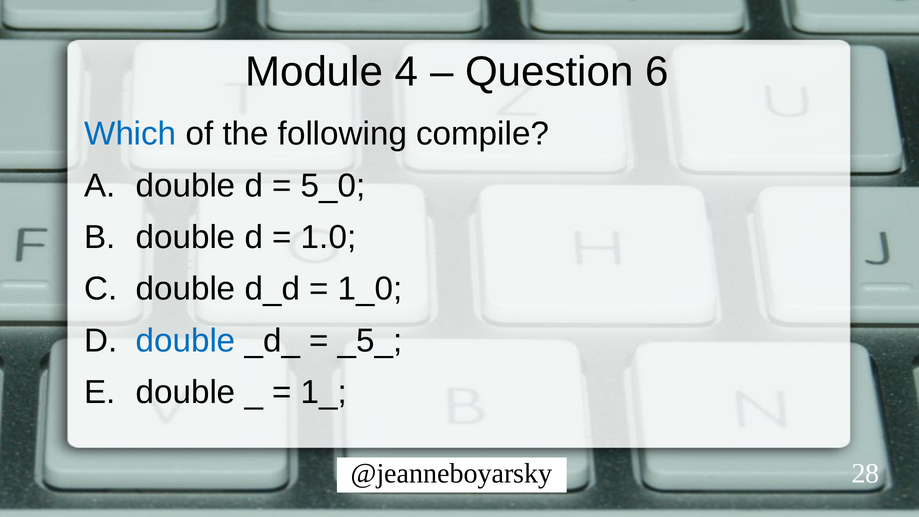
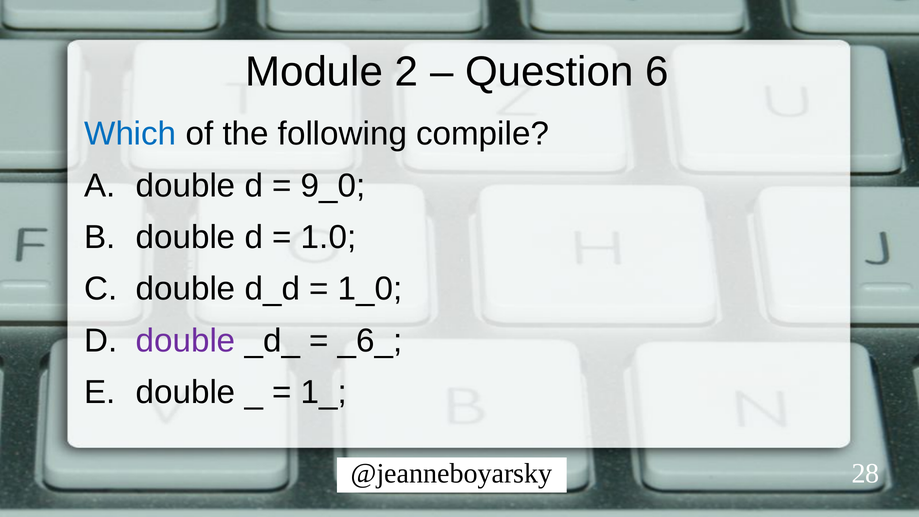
4: 4 -> 2 (407, 72)
5_0: 5_0 -> 9_0 (333, 186)
double colour: blue -> purple (186, 341)
_5_: _5_ -> _6_ (370, 341)
